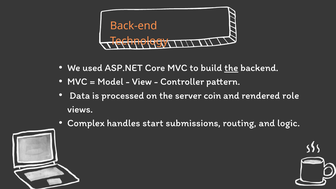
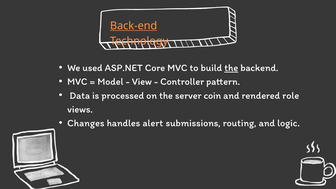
Back-end underline: none -> present (134, 26)
Complex: Complex -> Changes (86, 123)
start: start -> alert (153, 123)
